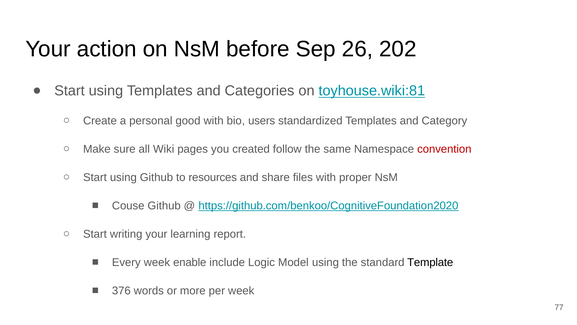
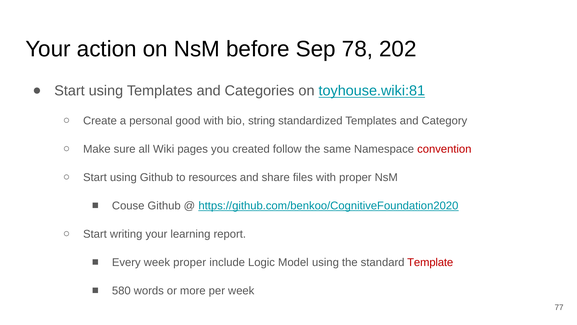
26: 26 -> 78 (357, 49)
users: users -> string (262, 121)
week enable: enable -> proper (190, 262)
Template colour: black -> red (430, 262)
376: 376 -> 580 (121, 290)
